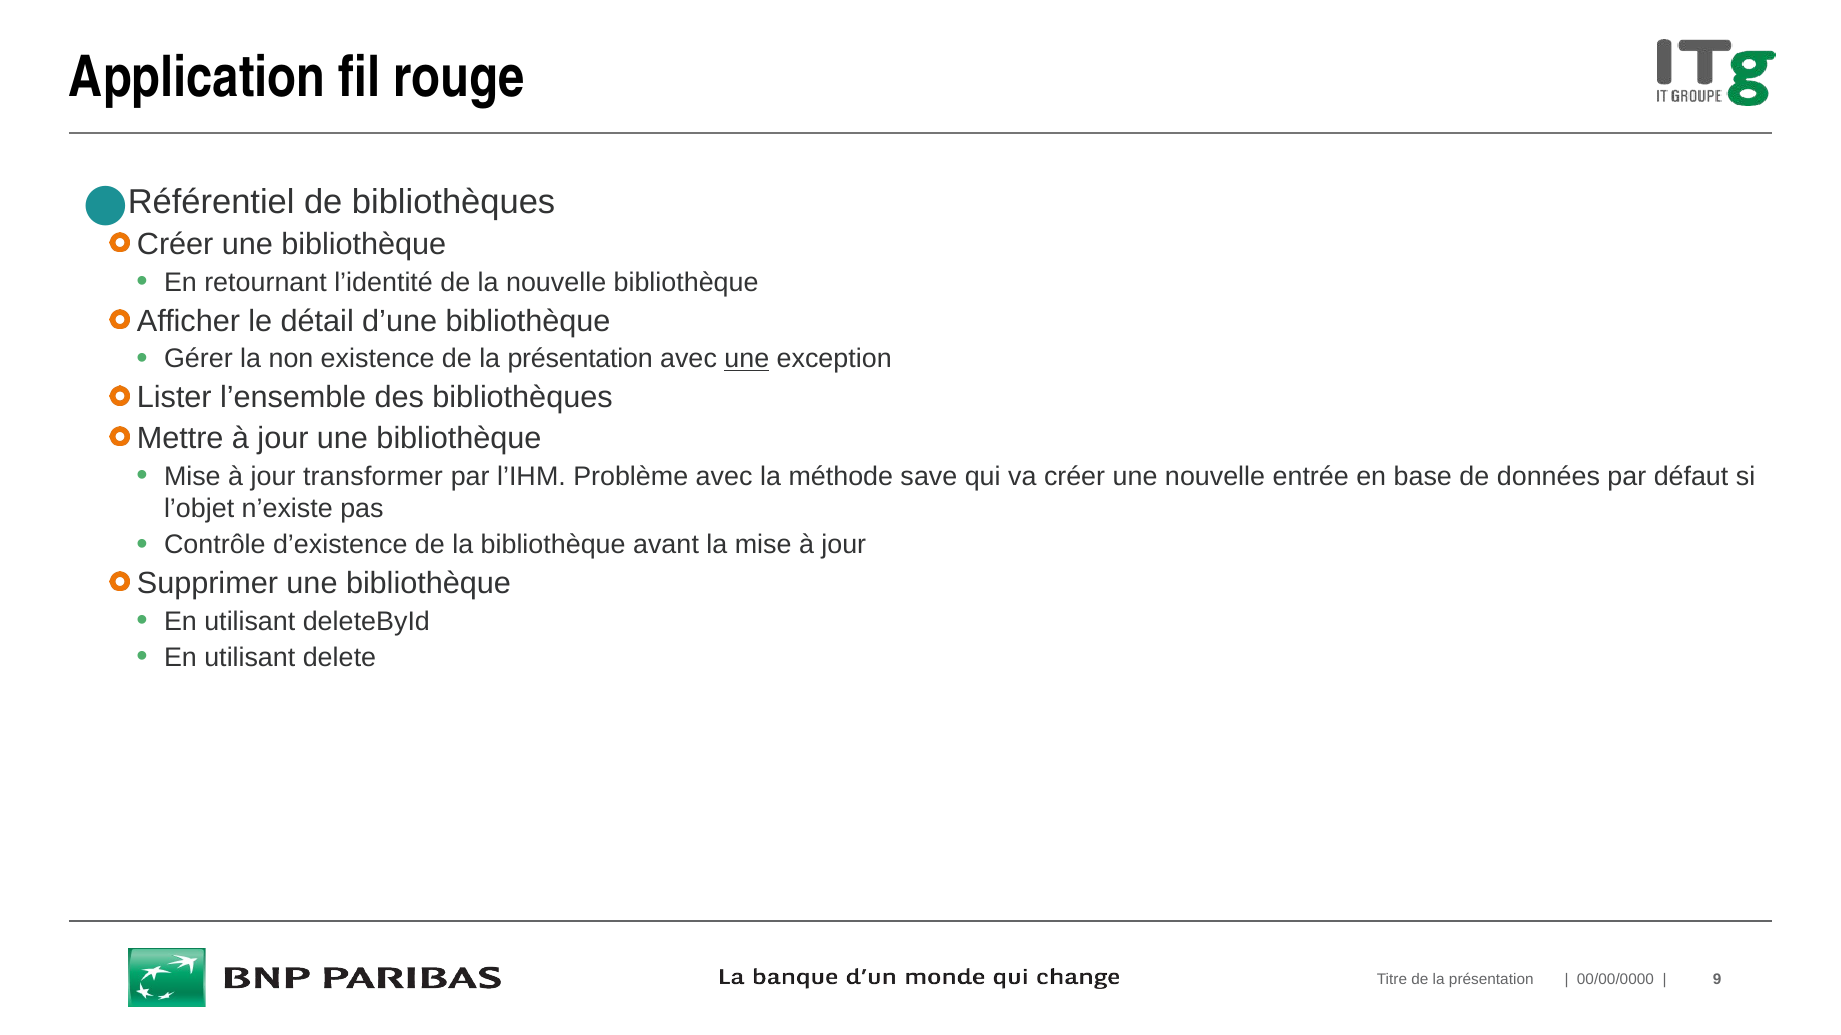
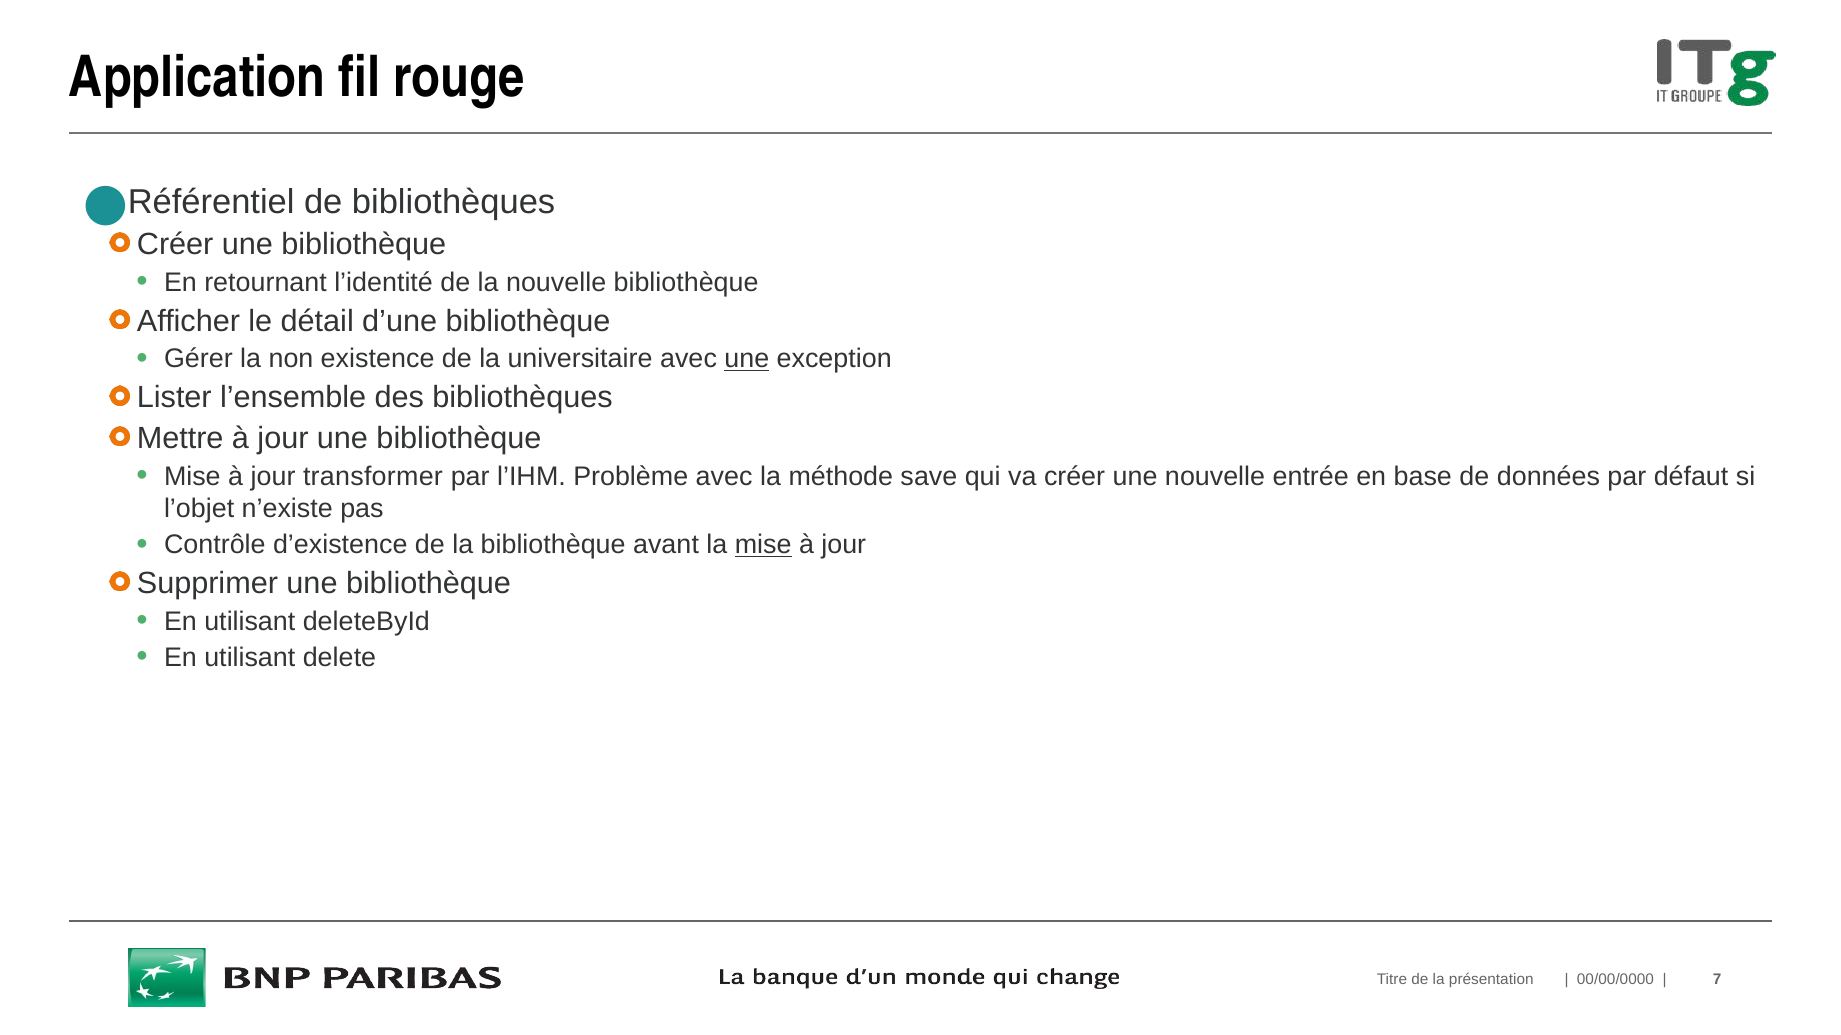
existence de la présentation: présentation -> universitaire (580, 359)
mise underline: none -> present (763, 545)
9: 9 -> 7 (1717, 980)
